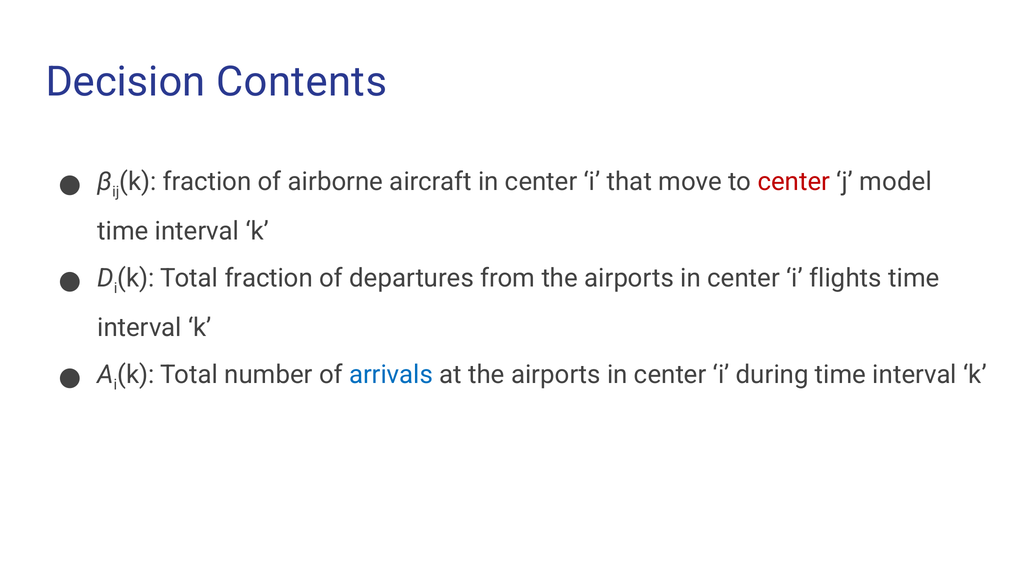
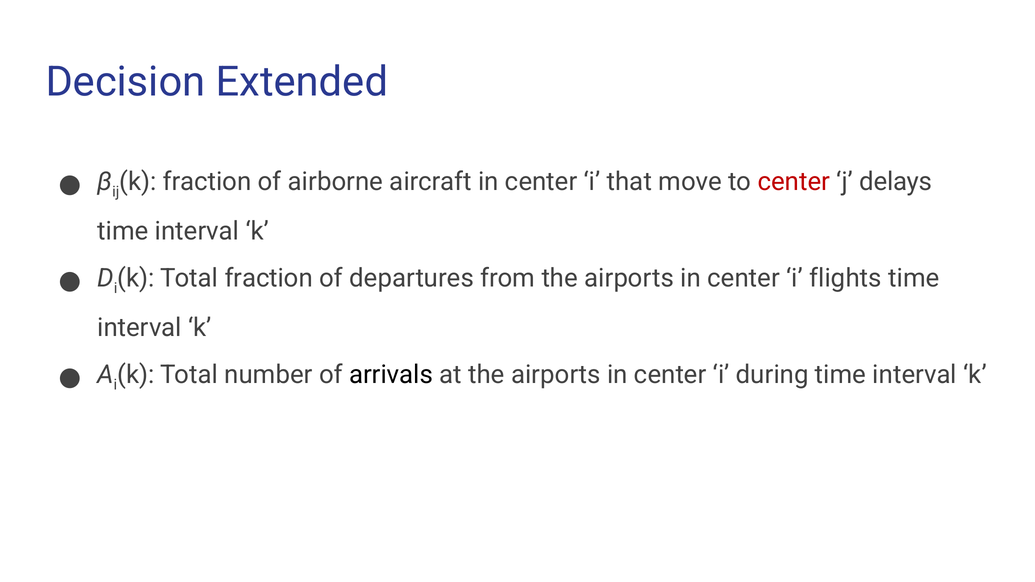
Contents: Contents -> Extended (302, 82)
model: model -> delays (896, 182)
arrivals colour: blue -> black (391, 375)
